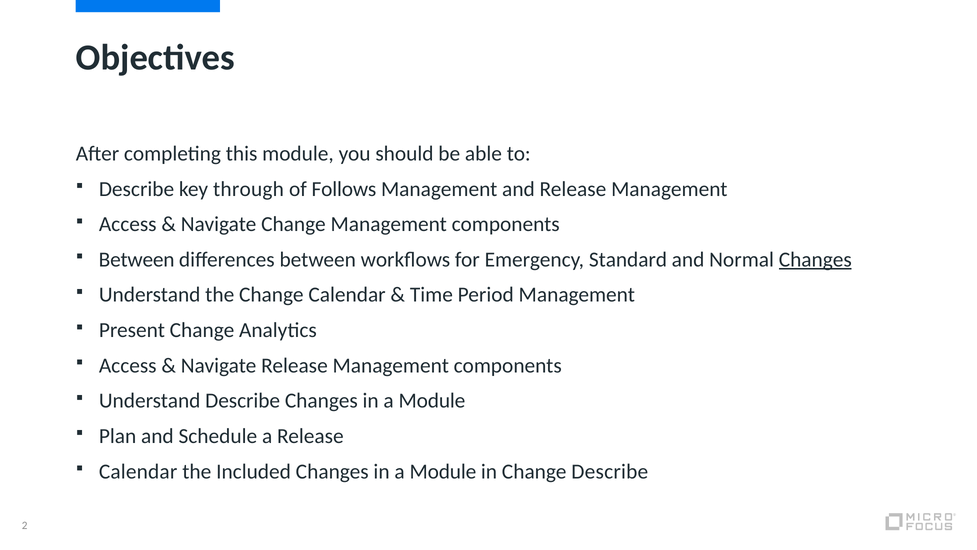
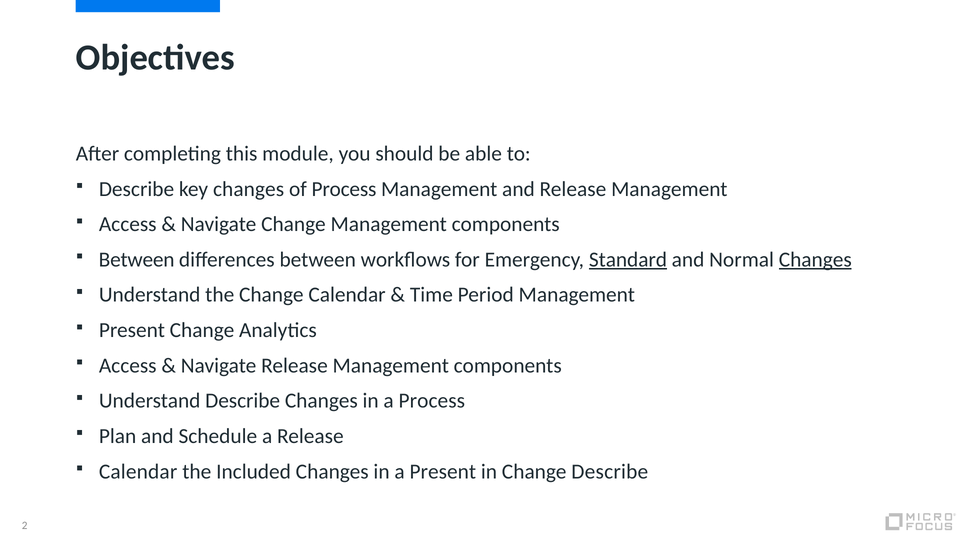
key through: through -> changes (249, 189)
of Follows: Follows -> Process (344, 189)
Standard underline: none -> present (628, 259)
Module: Module -> Process (432, 401)
Module: Module -> Present (443, 471)
